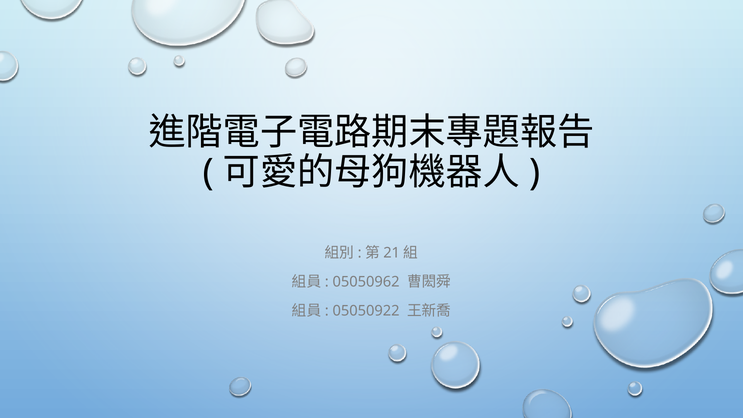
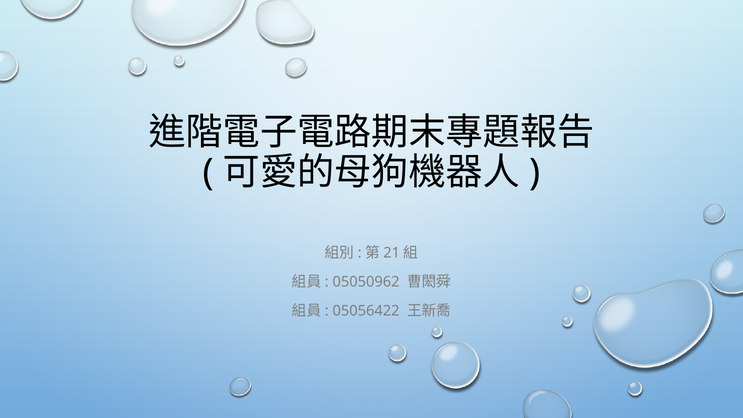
05050922: 05050922 -> 05056422 (366, 311)
